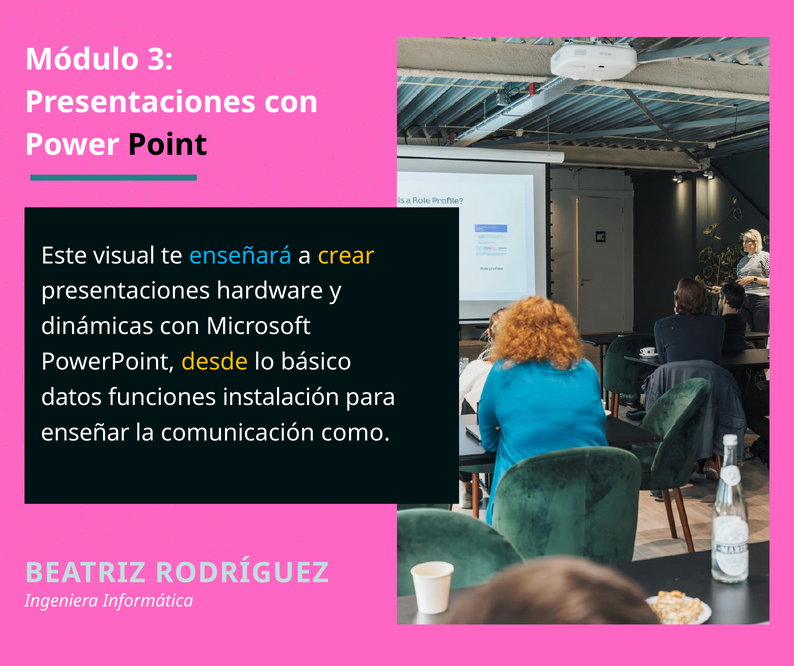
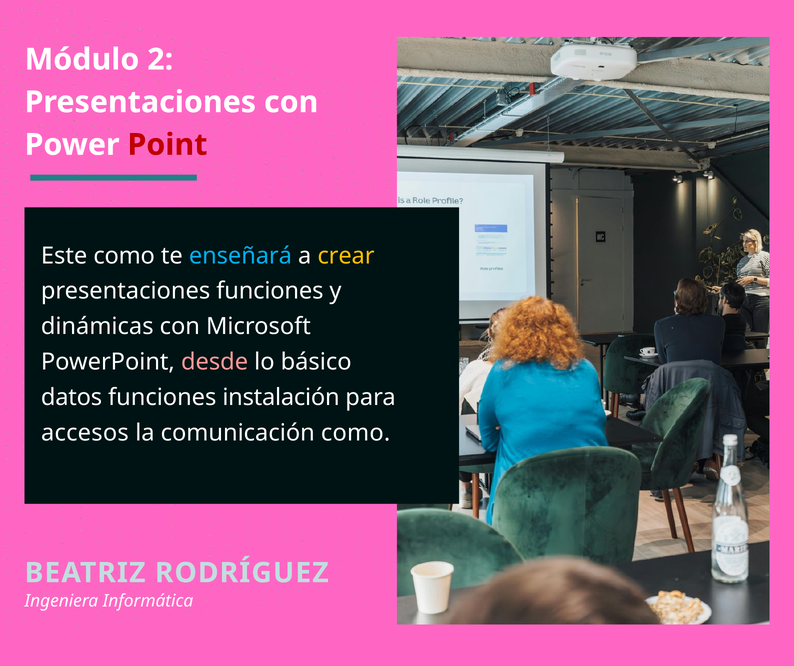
3: 3 -> 2 (160, 60)
Point colour: black -> red (167, 145)
Este visual: visual -> como (124, 256)
presentaciones hardware: hardware -> funciones (270, 291)
desde colour: yellow -> pink (215, 362)
enseñar: enseñar -> accesos (85, 433)
